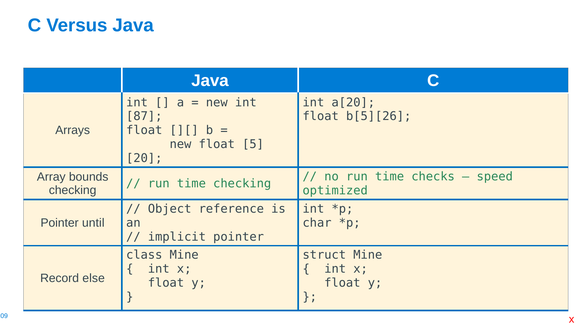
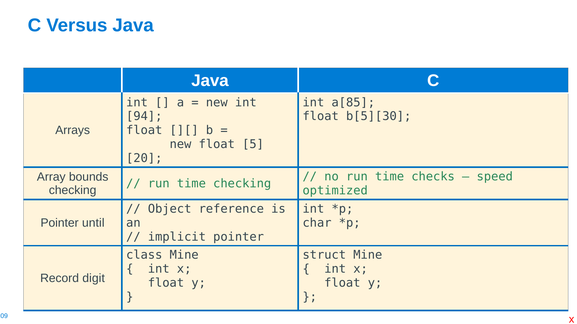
a[20: a[20 -> a[85 (353, 103)
87: 87 -> 94 (144, 117)
b[5][26: b[5][26 -> b[5][30 (379, 117)
else: else -> digit (94, 279)
